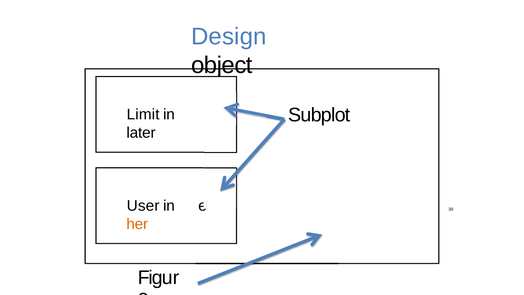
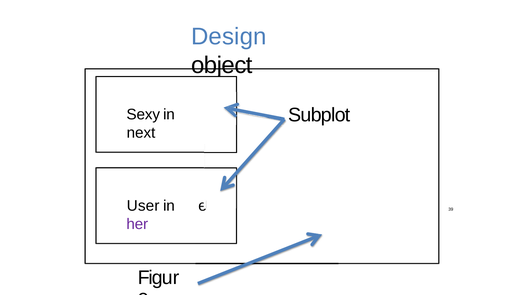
Limit: Limit -> Sexy (143, 114)
later: later -> next (141, 133)
her colour: orange -> purple (137, 224)
